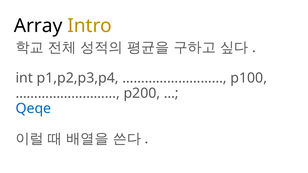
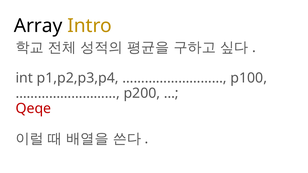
Qeqe colour: blue -> red (33, 109)
